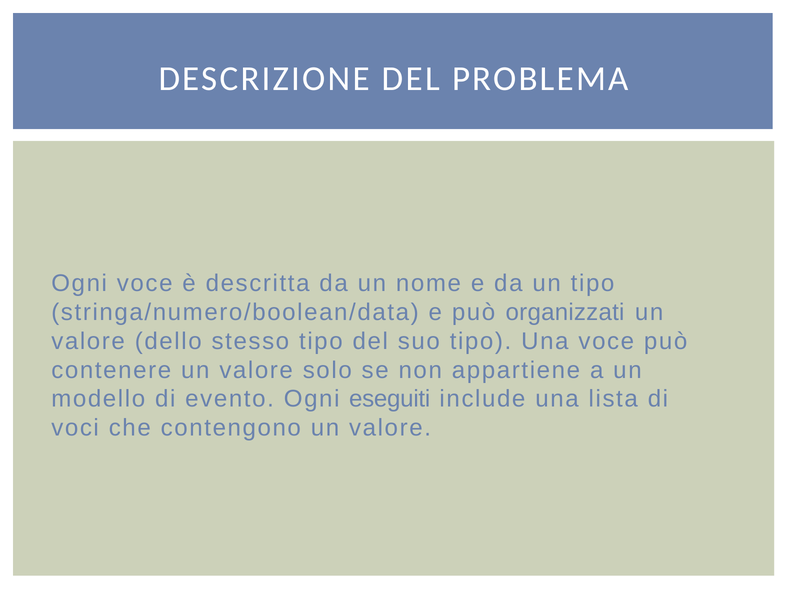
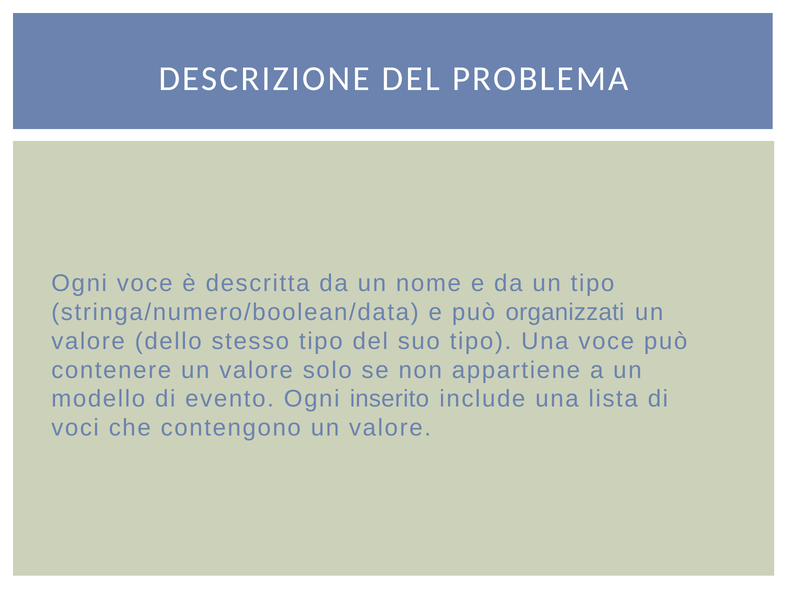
eseguiti: eseguiti -> inserito (389, 399)
